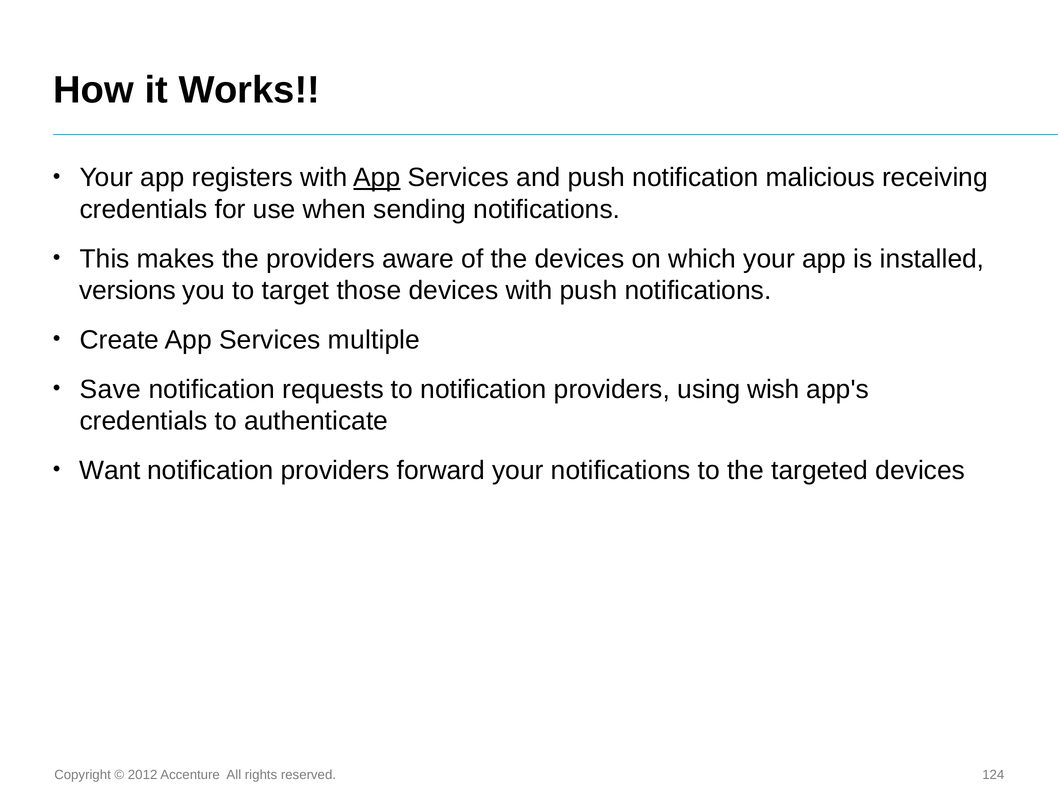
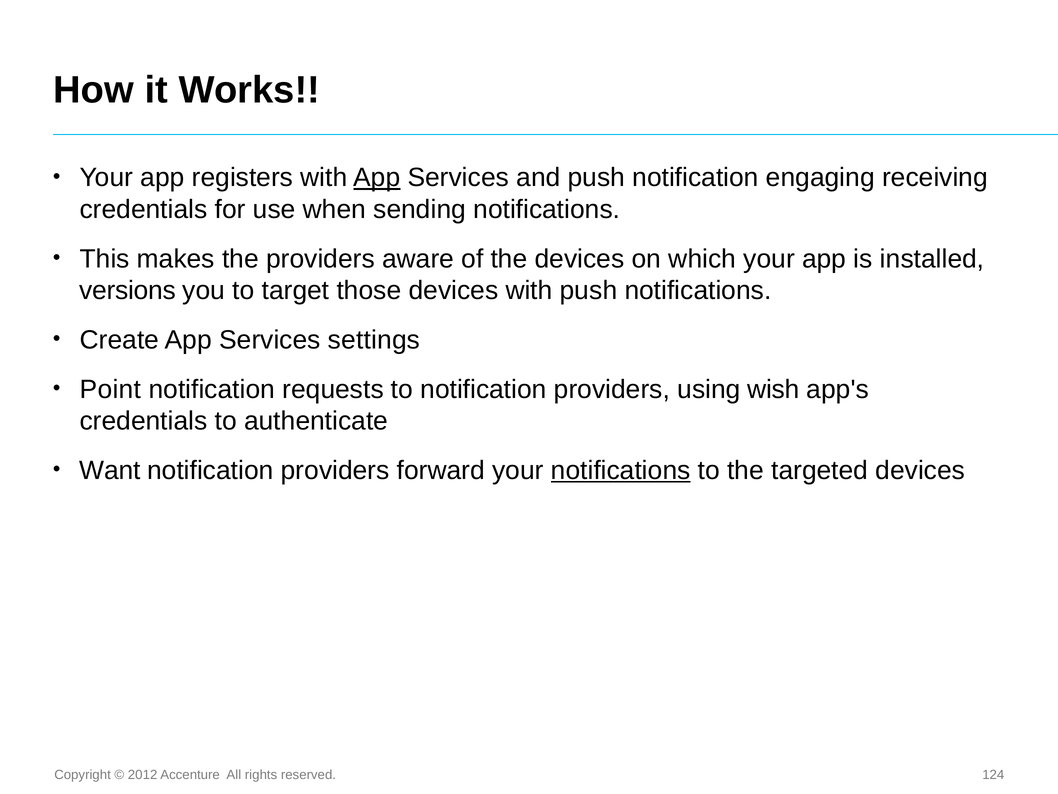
malicious: malicious -> engaging (820, 178)
multiple: multiple -> settings (374, 340)
Save: Save -> Point (110, 389)
notifications underline: none -> present (621, 470)
